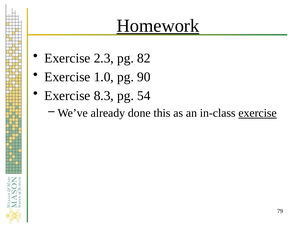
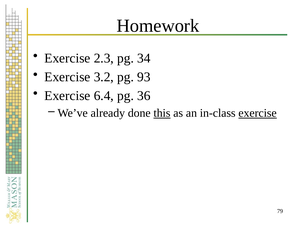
Homework underline: present -> none (158, 26)
82: 82 -> 34 (144, 58)
1.0: 1.0 -> 3.2 (104, 77)
90: 90 -> 93 (144, 77)
8.3: 8.3 -> 6.4 (104, 96)
54: 54 -> 36 (144, 96)
this underline: none -> present (162, 113)
